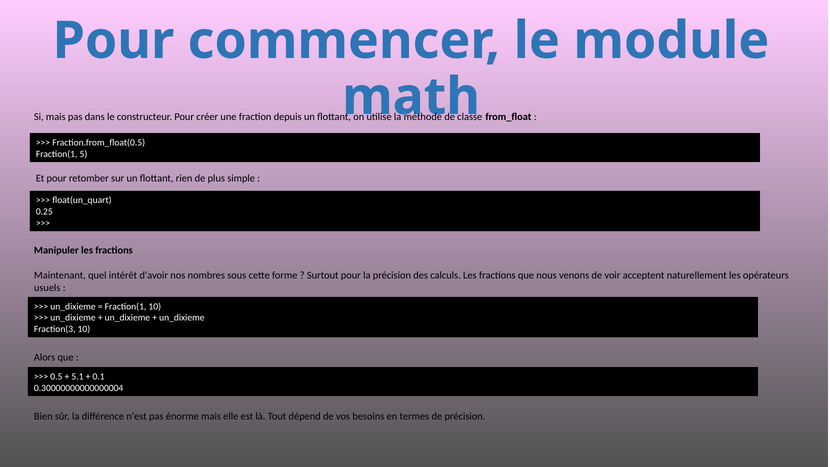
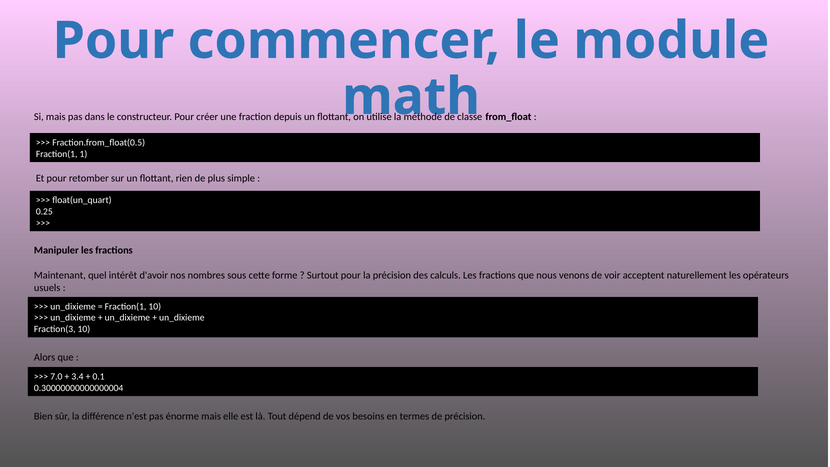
5: 5 -> 1 (83, 154)
0.5: 0.5 -> 7.0 (56, 376)
5.1: 5.1 -> 3.4 (78, 376)
